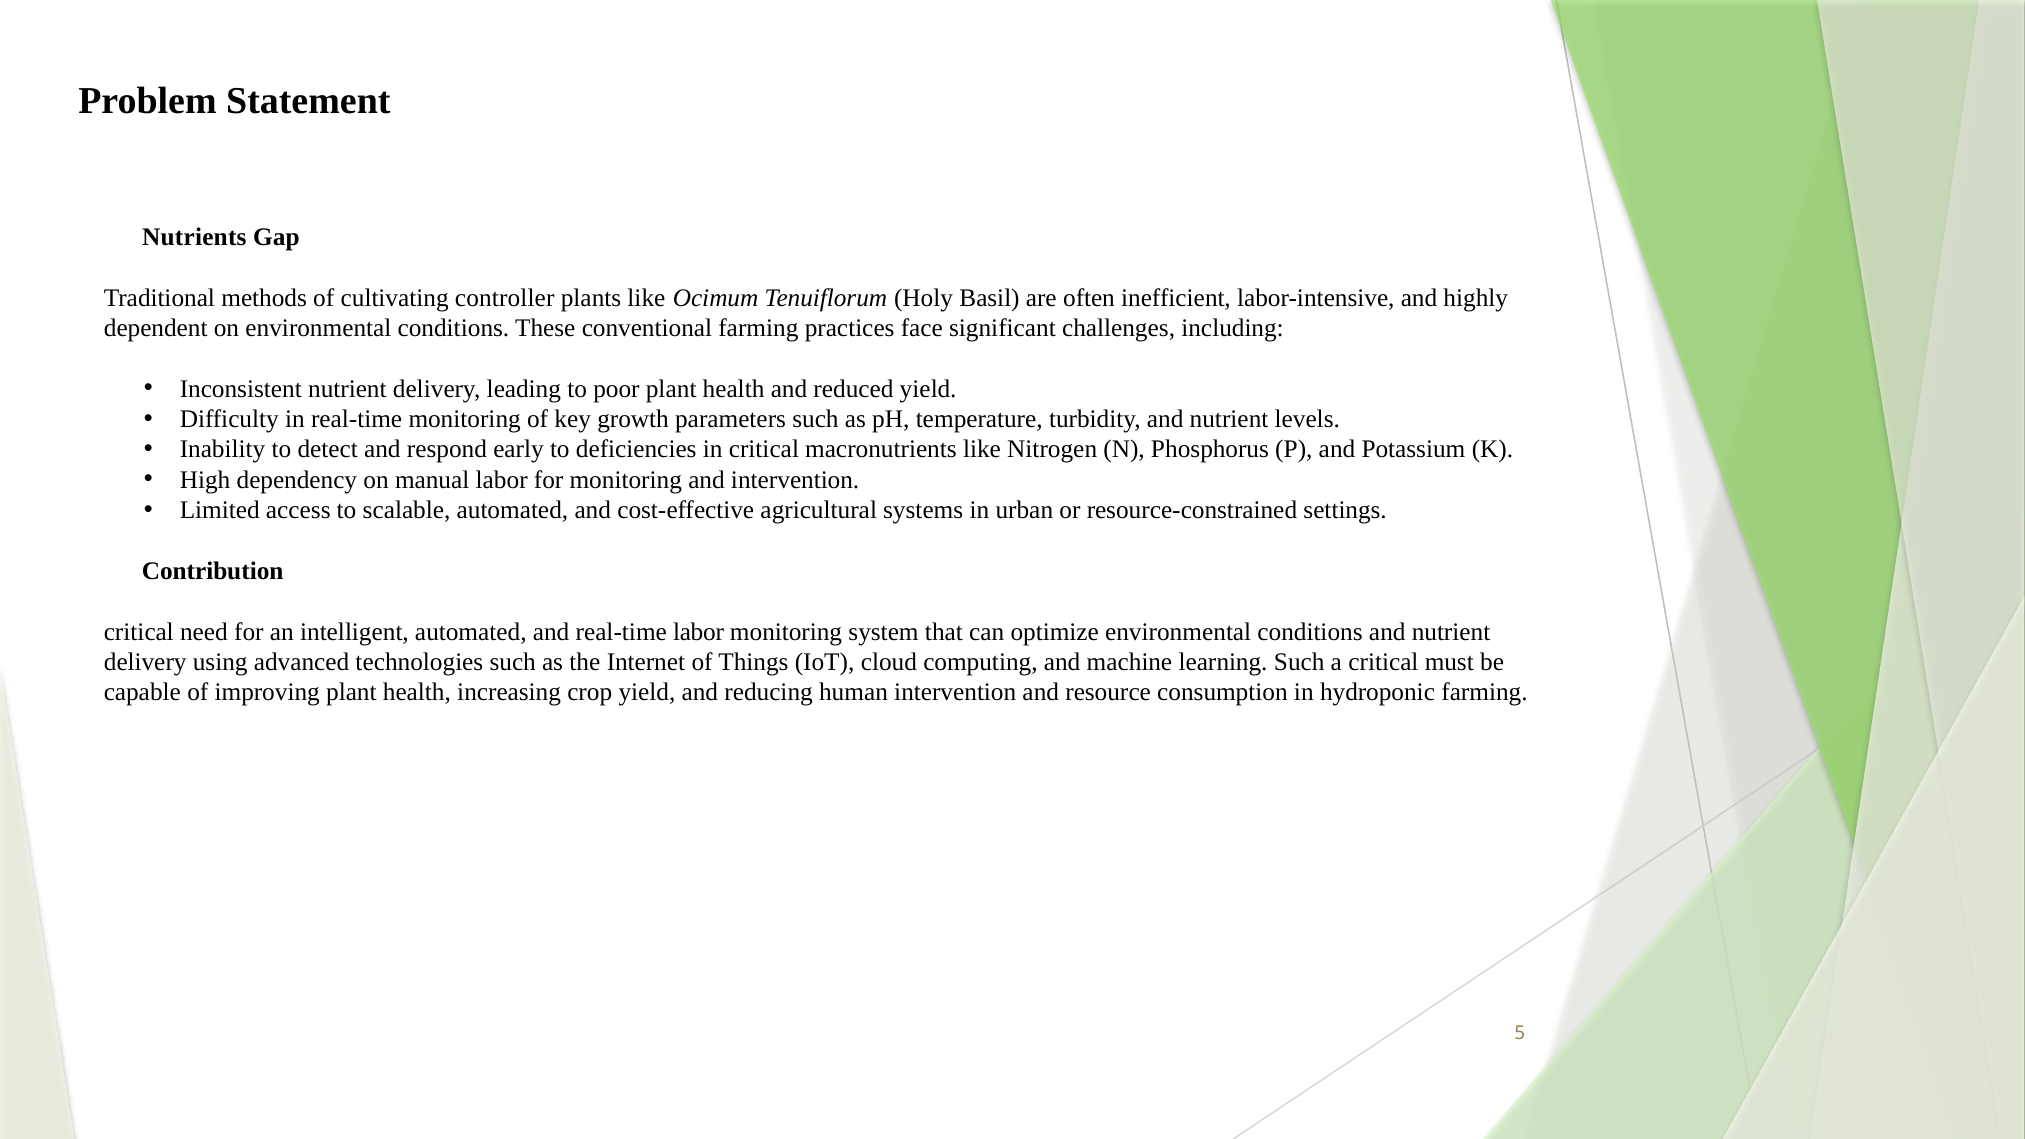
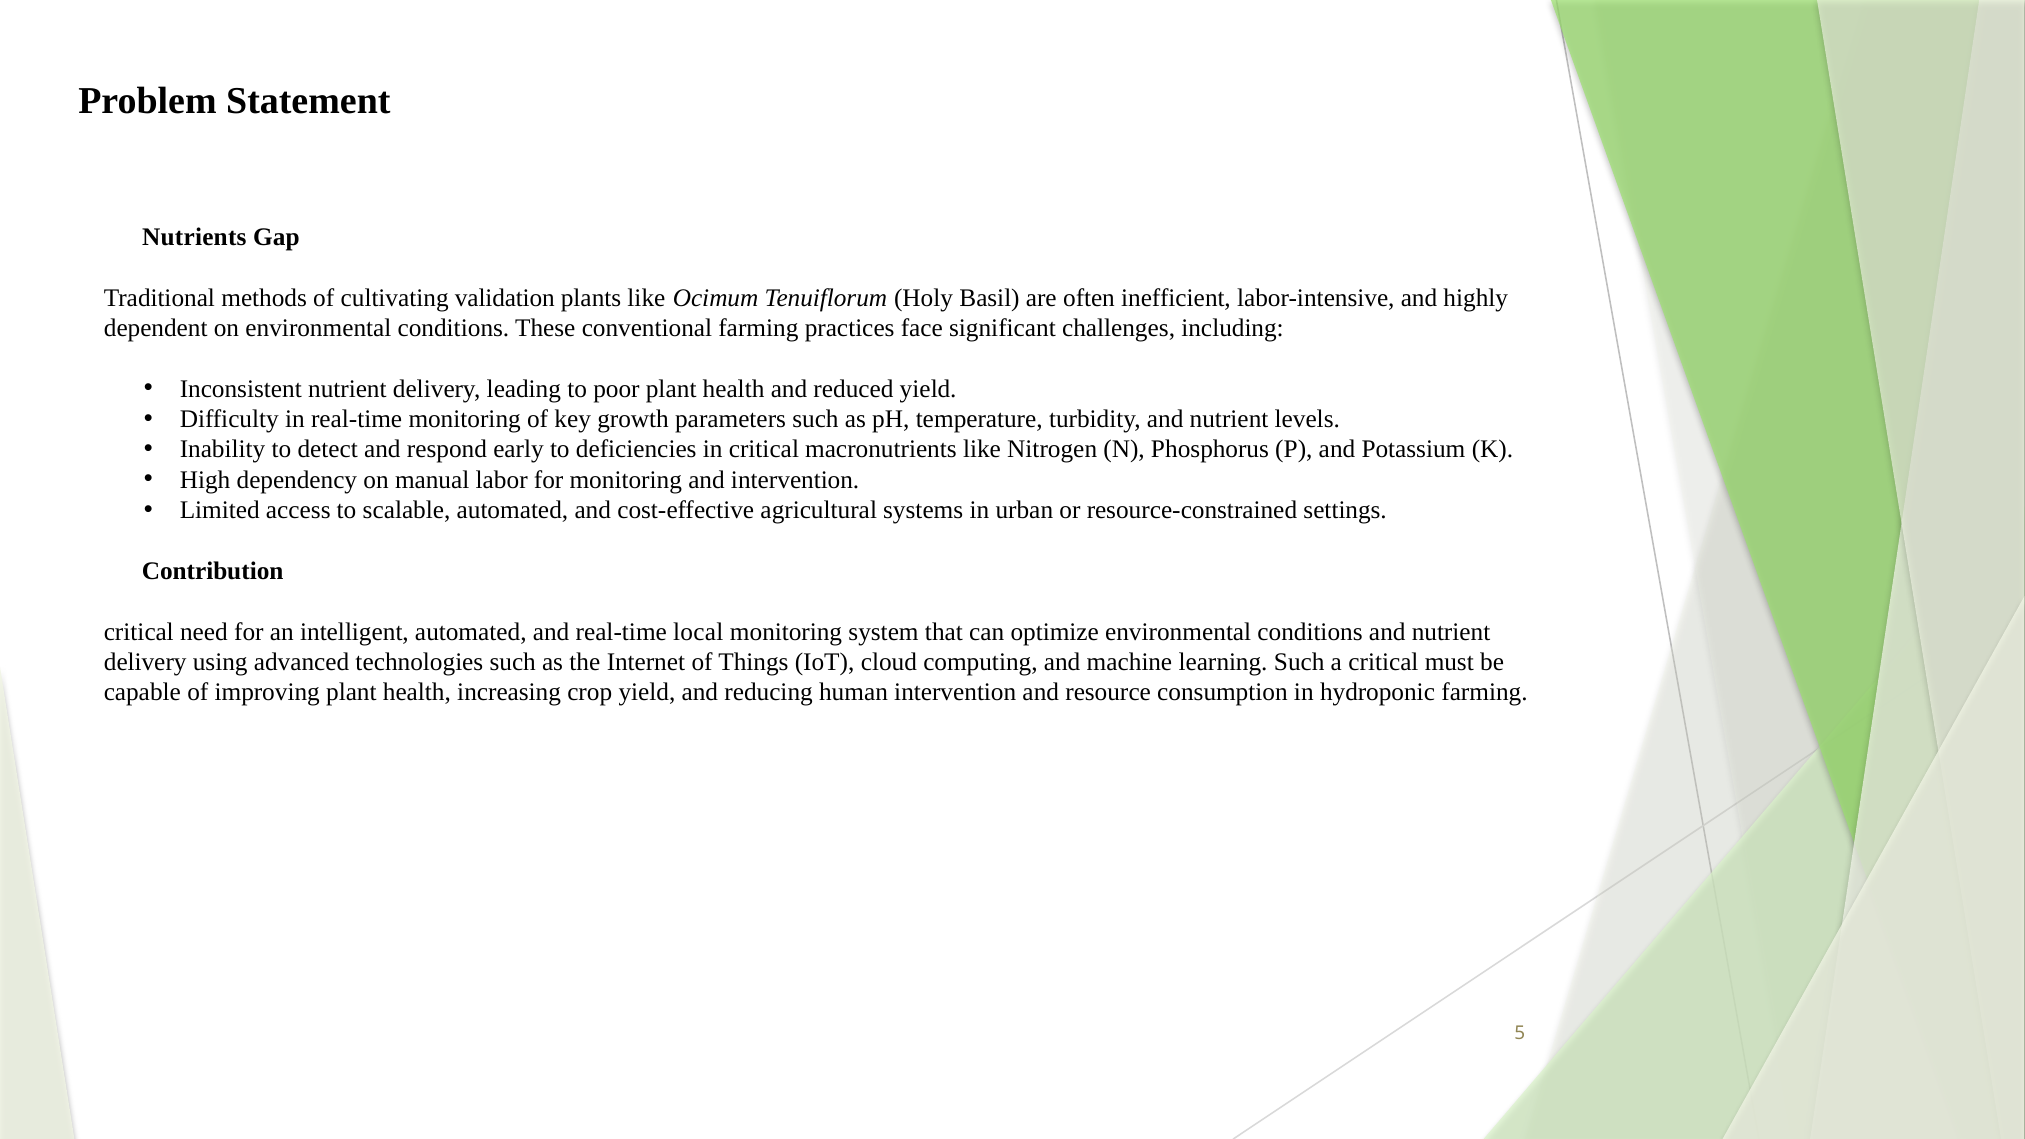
controller: controller -> validation (505, 298)
real-time labor: labor -> local (698, 632)
